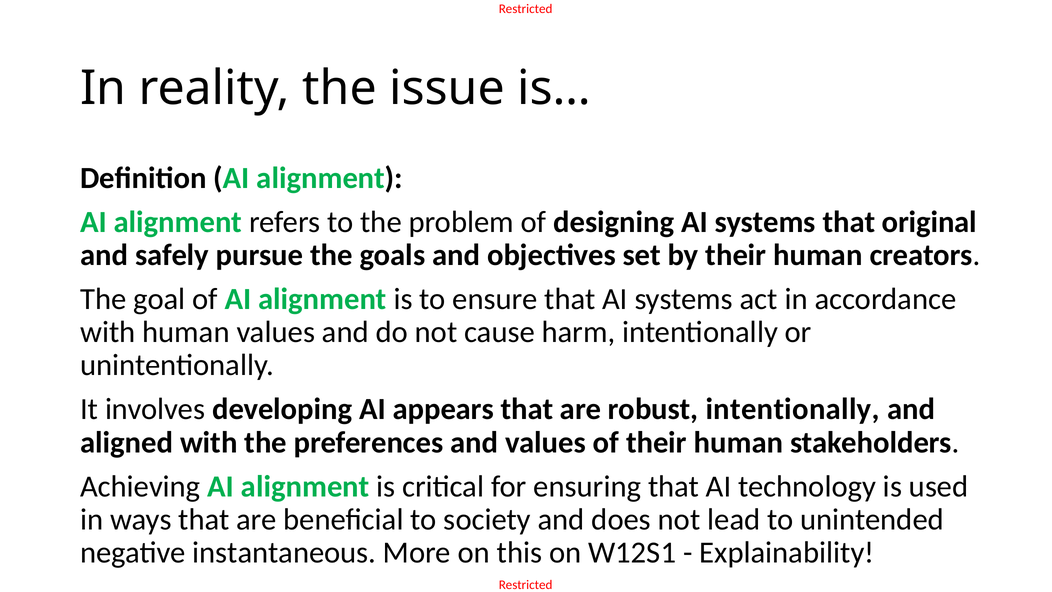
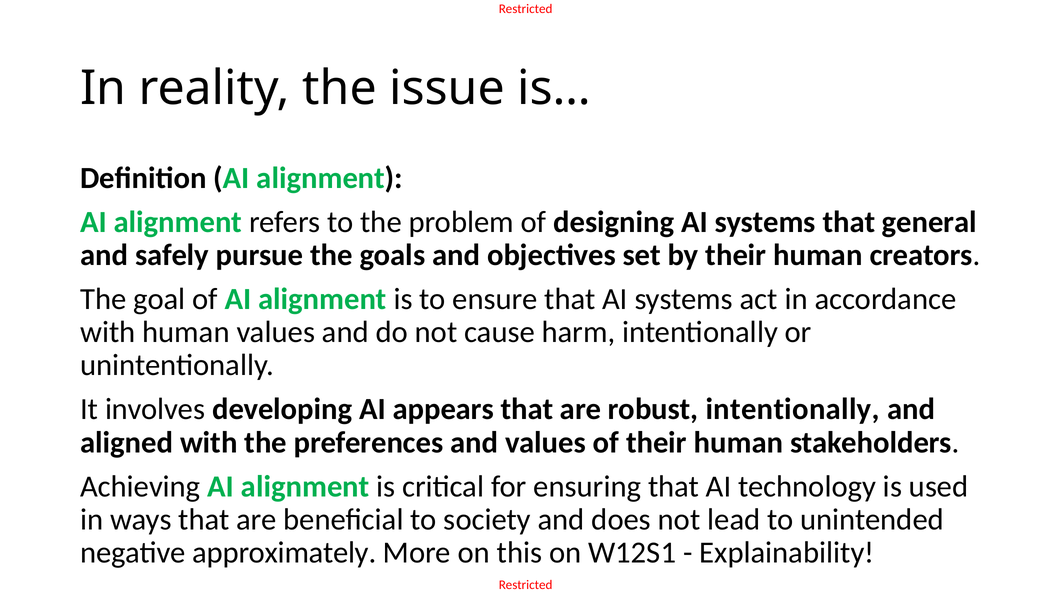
original: original -> general (929, 222)
instantaneous: instantaneous -> approximately (284, 552)
